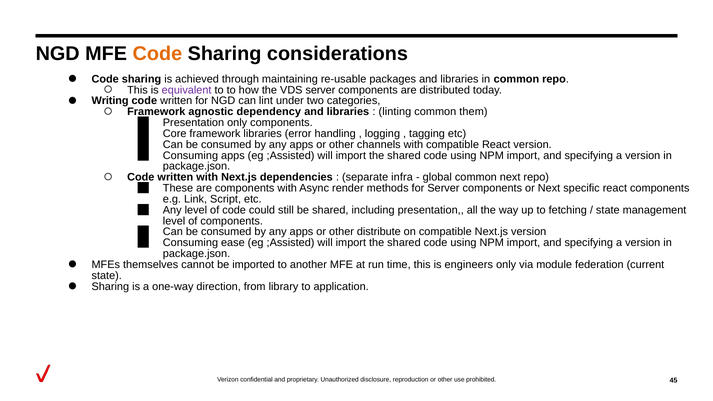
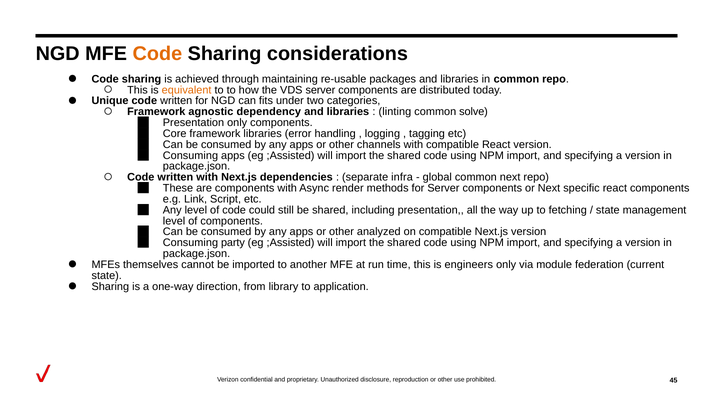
equivalent colour: purple -> orange (187, 90)
Writing: Writing -> Unique (110, 101)
lint: lint -> fits (266, 101)
them: them -> solve (474, 112)
distribute: distribute -> analyzed (379, 232)
ease: ease -> party (233, 243)
